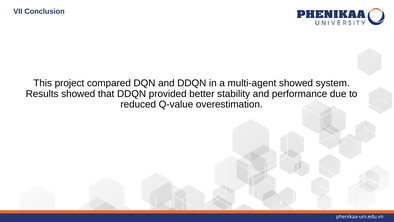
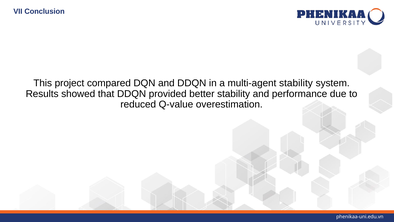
multi-agent showed: showed -> stability (296, 83)
